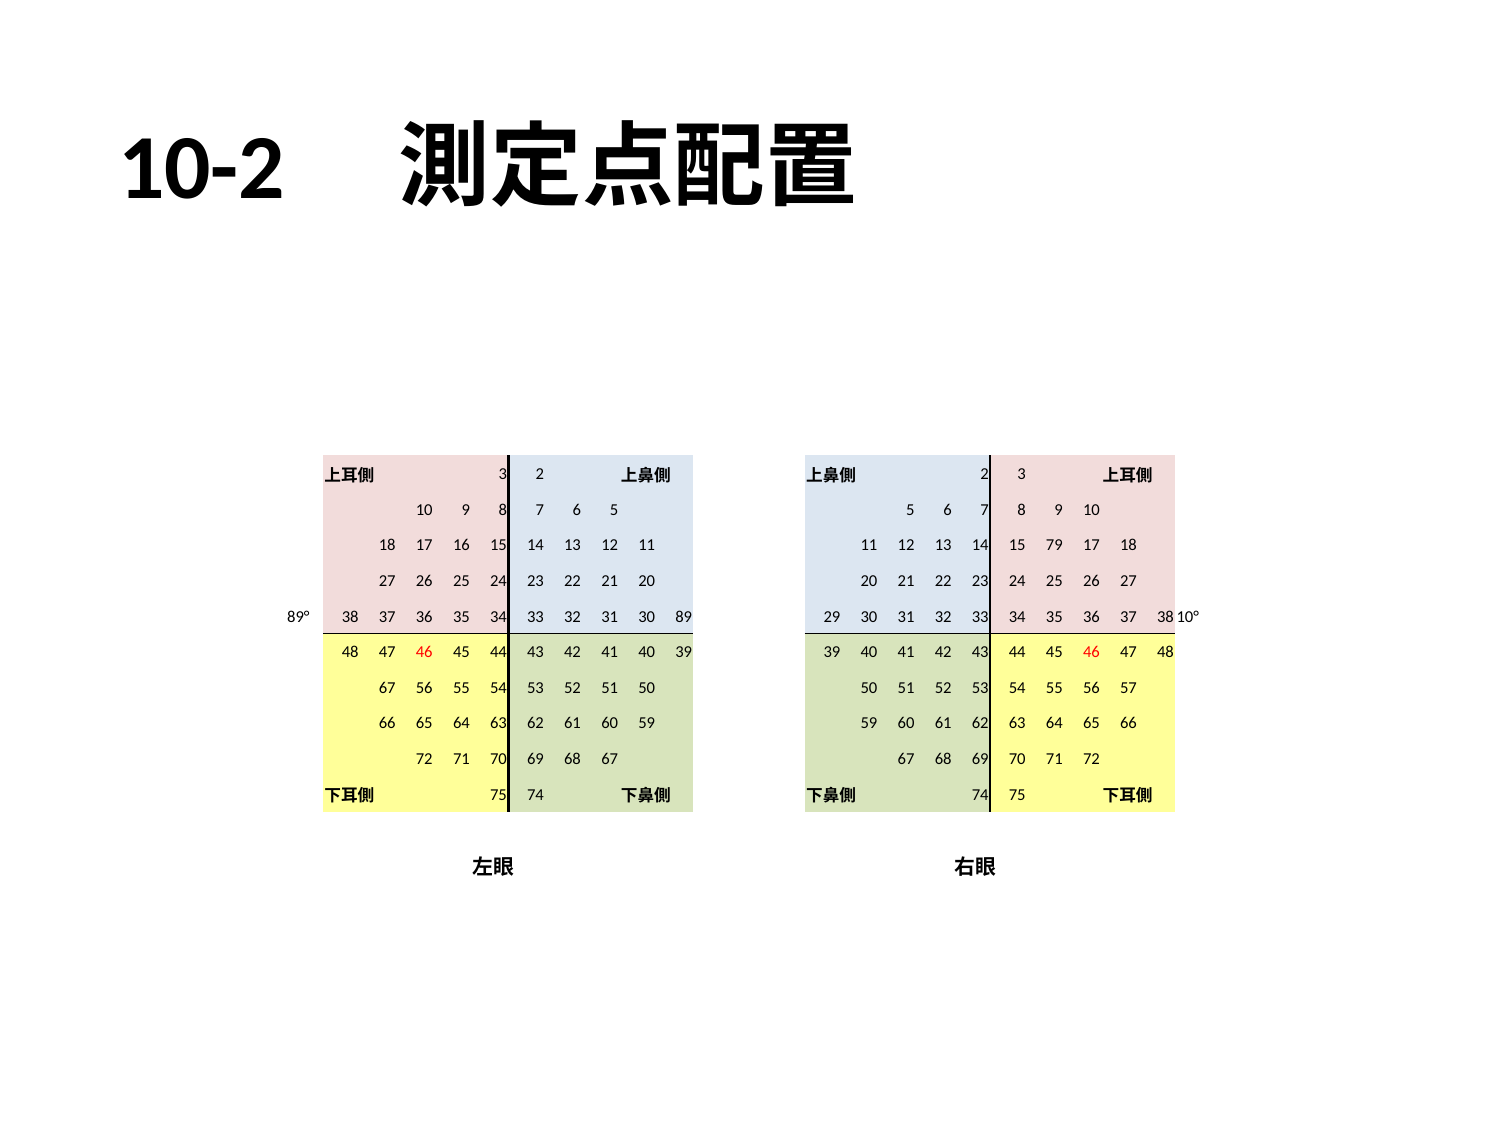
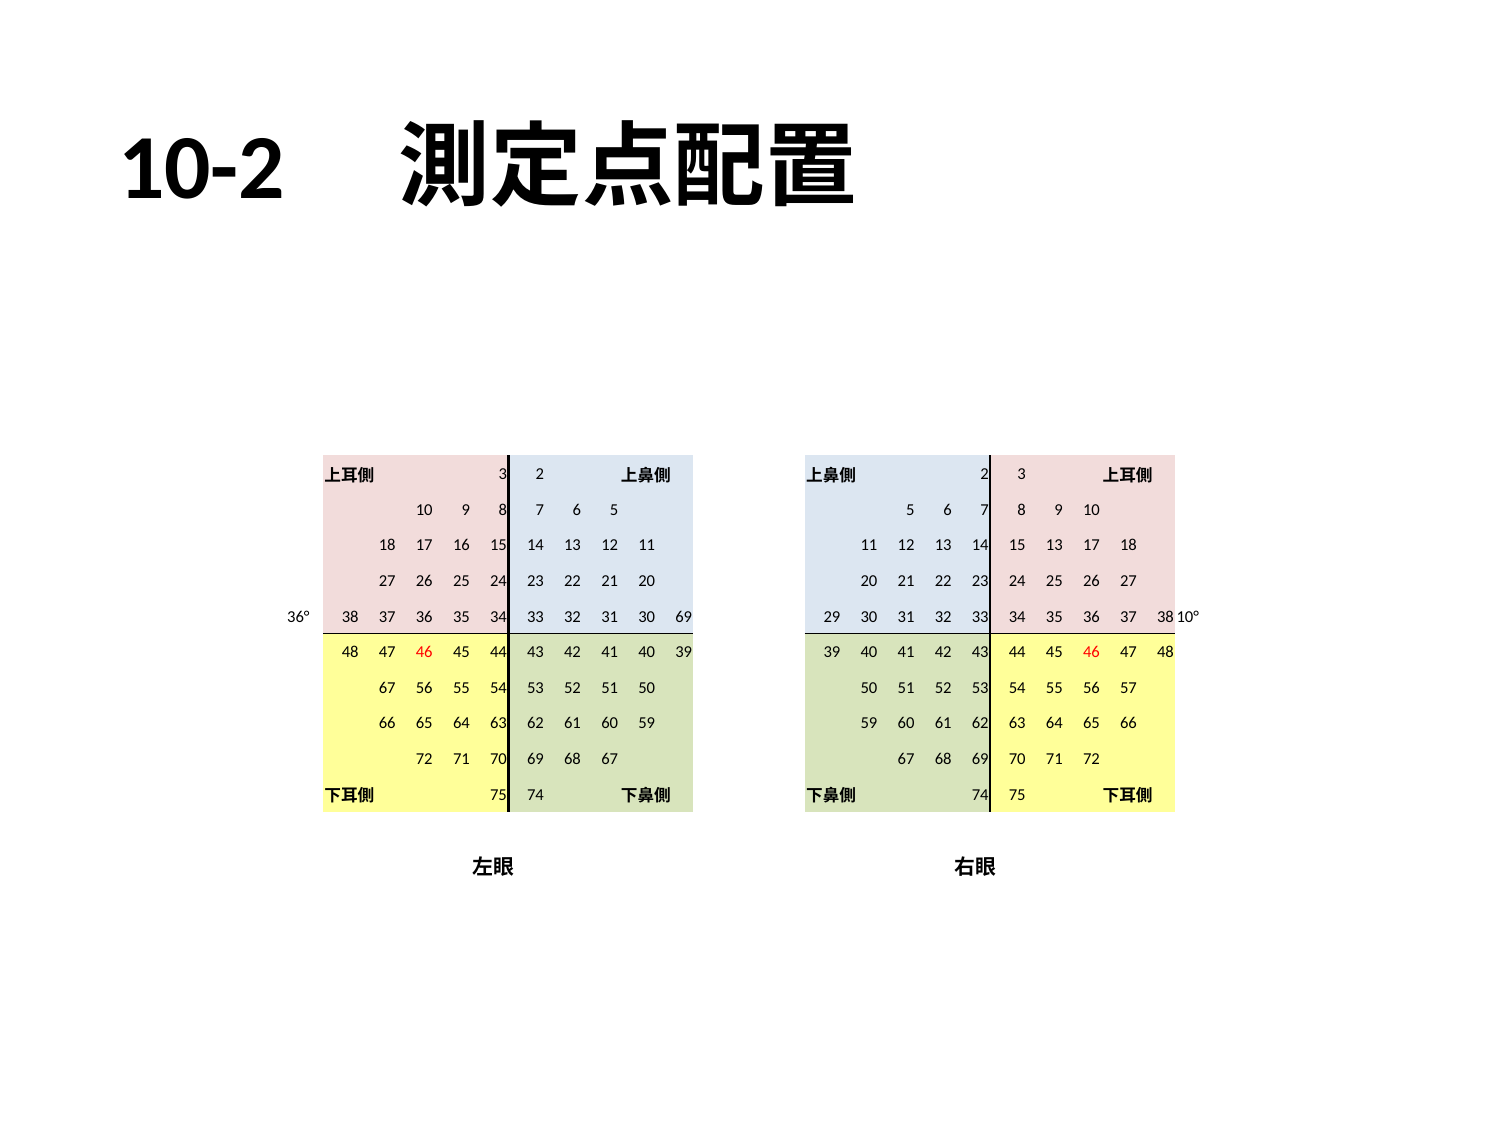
15 79: 79 -> 13 (1054, 545)
89°: 89° -> 36° (298, 617)
30 89: 89 -> 69 (684, 617)
